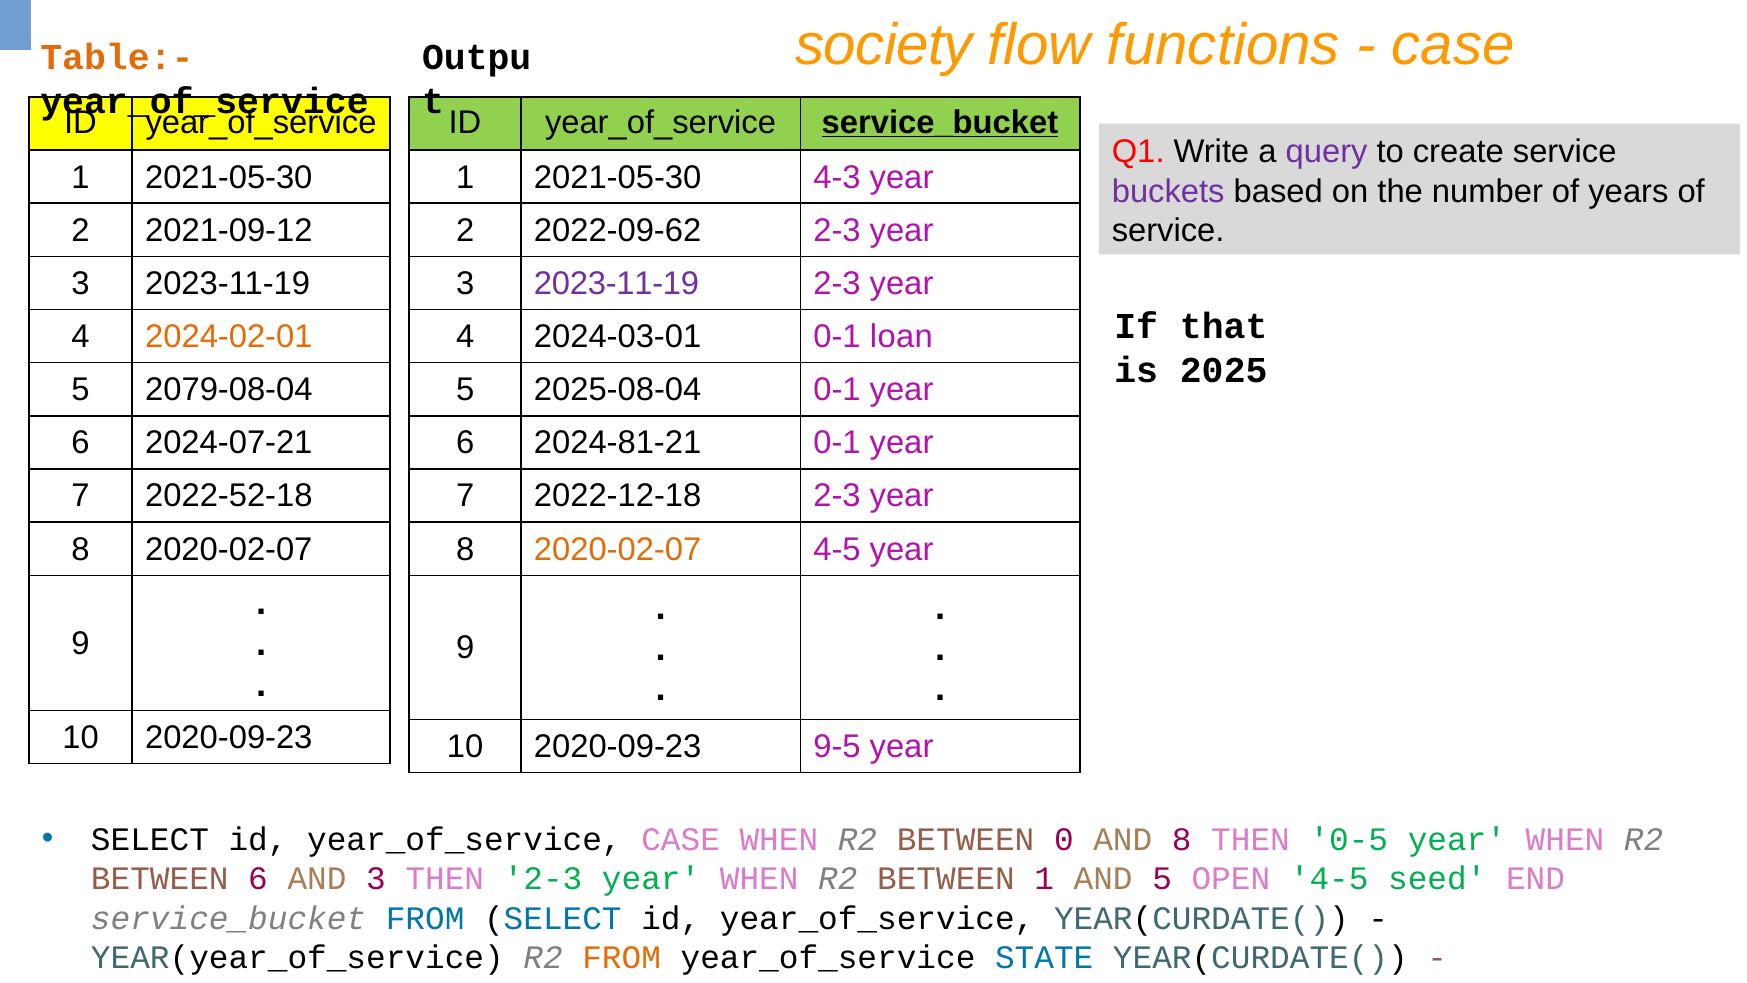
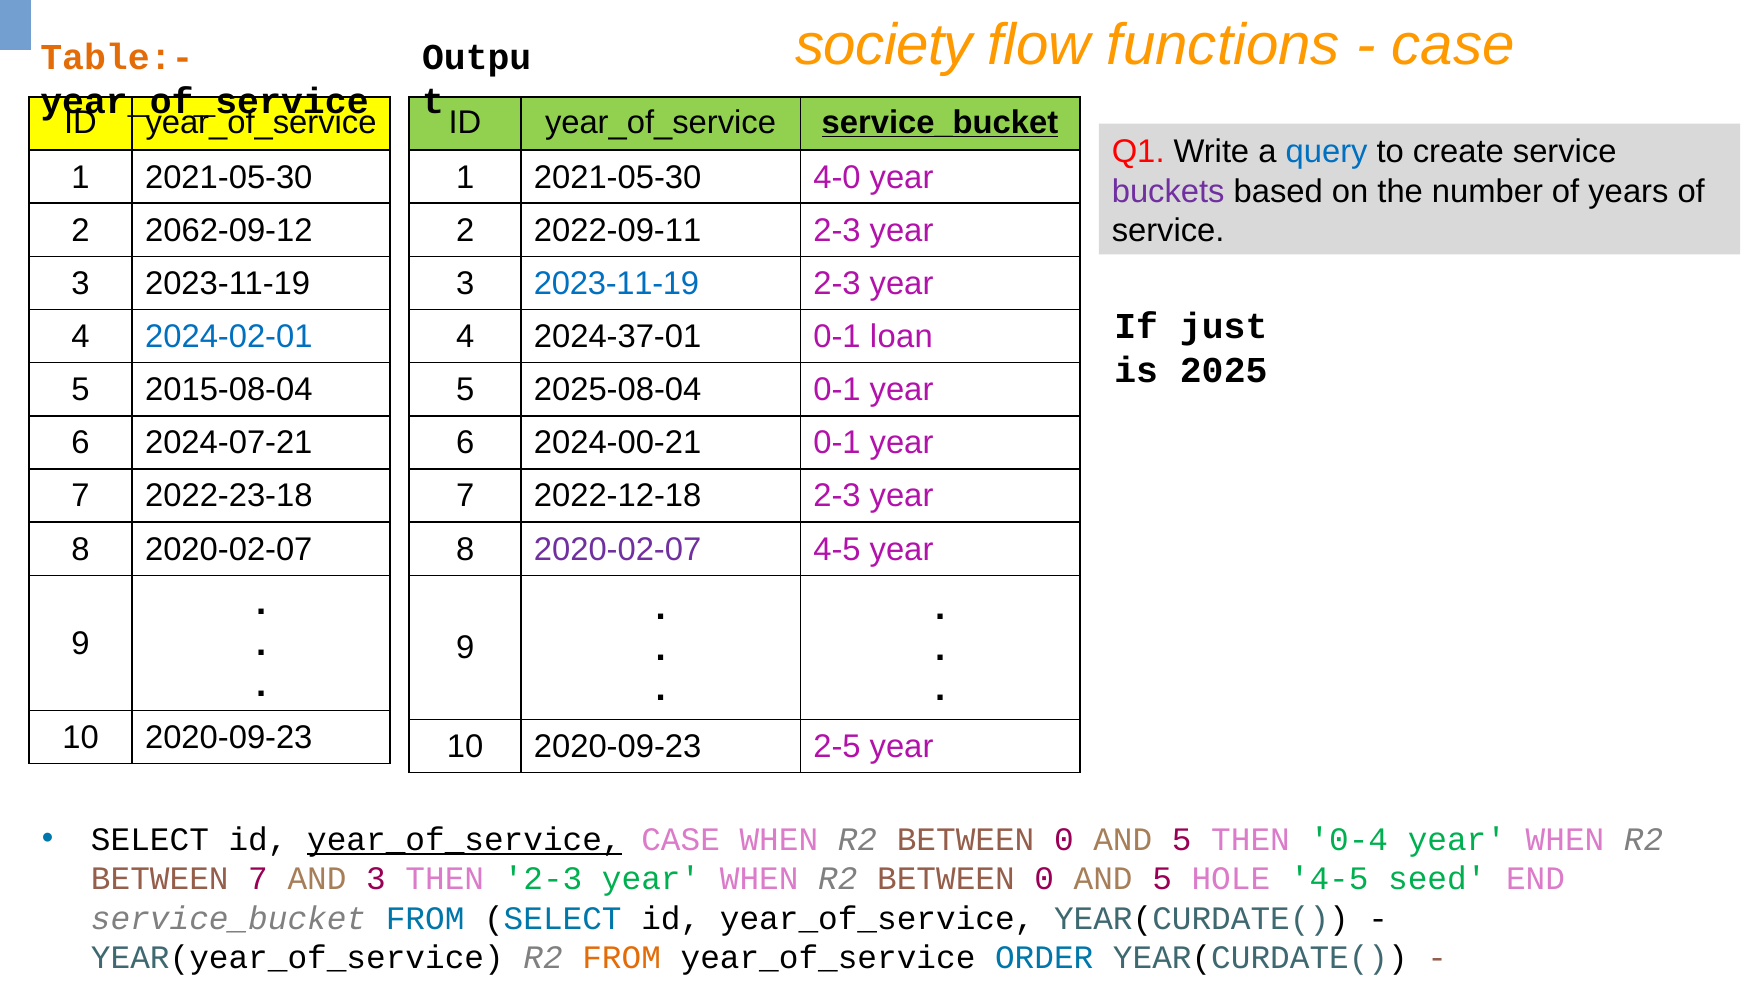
query colour: purple -> blue (1327, 152)
4-3: 4-3 -> 4-0 (837, 177)
2021-09-12: 2021-09-12 -> 2062-09-12 (229, 230)
2022-09-62: 2022-09-62 -> 2022-09-11 (618, 230)
2023-11-19 colour: purple -> blue (617, 283)
that: that -> just (1224, 327)
2024-02-01 colour: orange -> blue (229, 337)
2024-03-01: 2024-03-01 -> 2024-37-01 (618, 337)
2079-08-04: 2079-08-04 -> 2015-08-04 (229, 390)
2024-81-21: 2024-81-21 -> 2024-00-21 (618, 443)
2022-52-18: 2022-52-18 -> 2022-23-18 (229, 496)
2020-02-07 colour: orange -> purple (618, 549)
9-5: 9-5 -> 2-5 (837, 746)
year_of_service underline: none -> present (464, 840)
8: 8 -> 5 (1182, 840)
0-5: 0-5 -> 0-4 (1349, 840)
BETWEEN 6: 6 -> 7 (258, 879)
1: 1 -> 0 (1044, 879)
OPEN: OPEN -> HOLE (1231, 879)
STATE: STATE -> ORDER (1044, 957)
